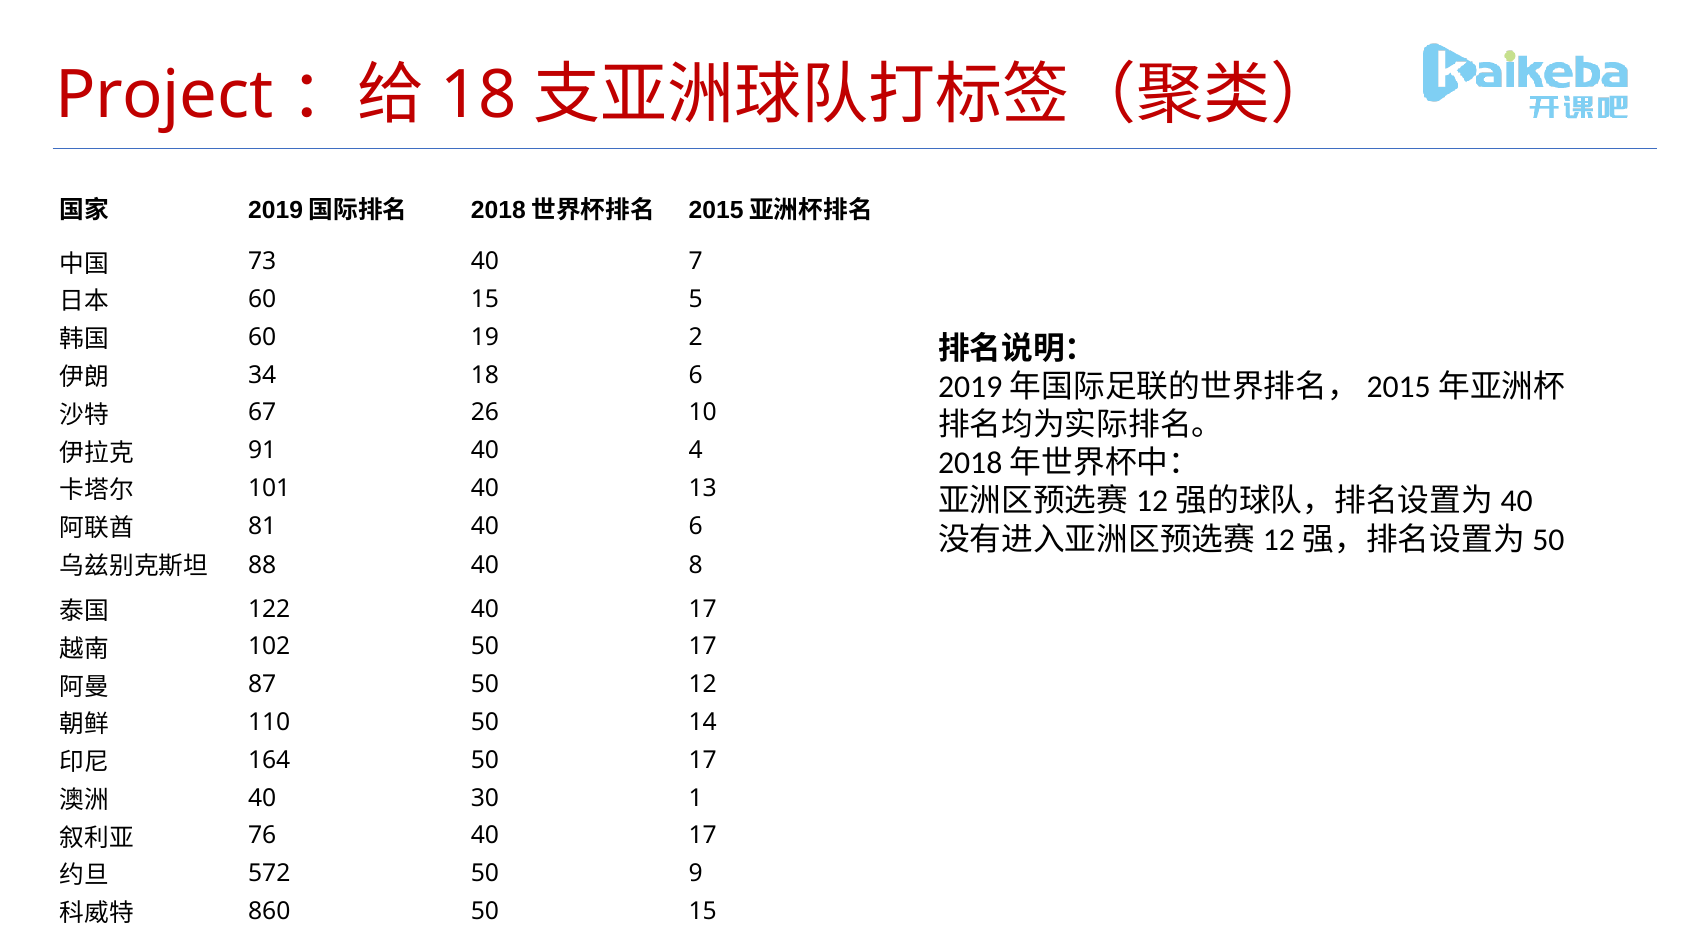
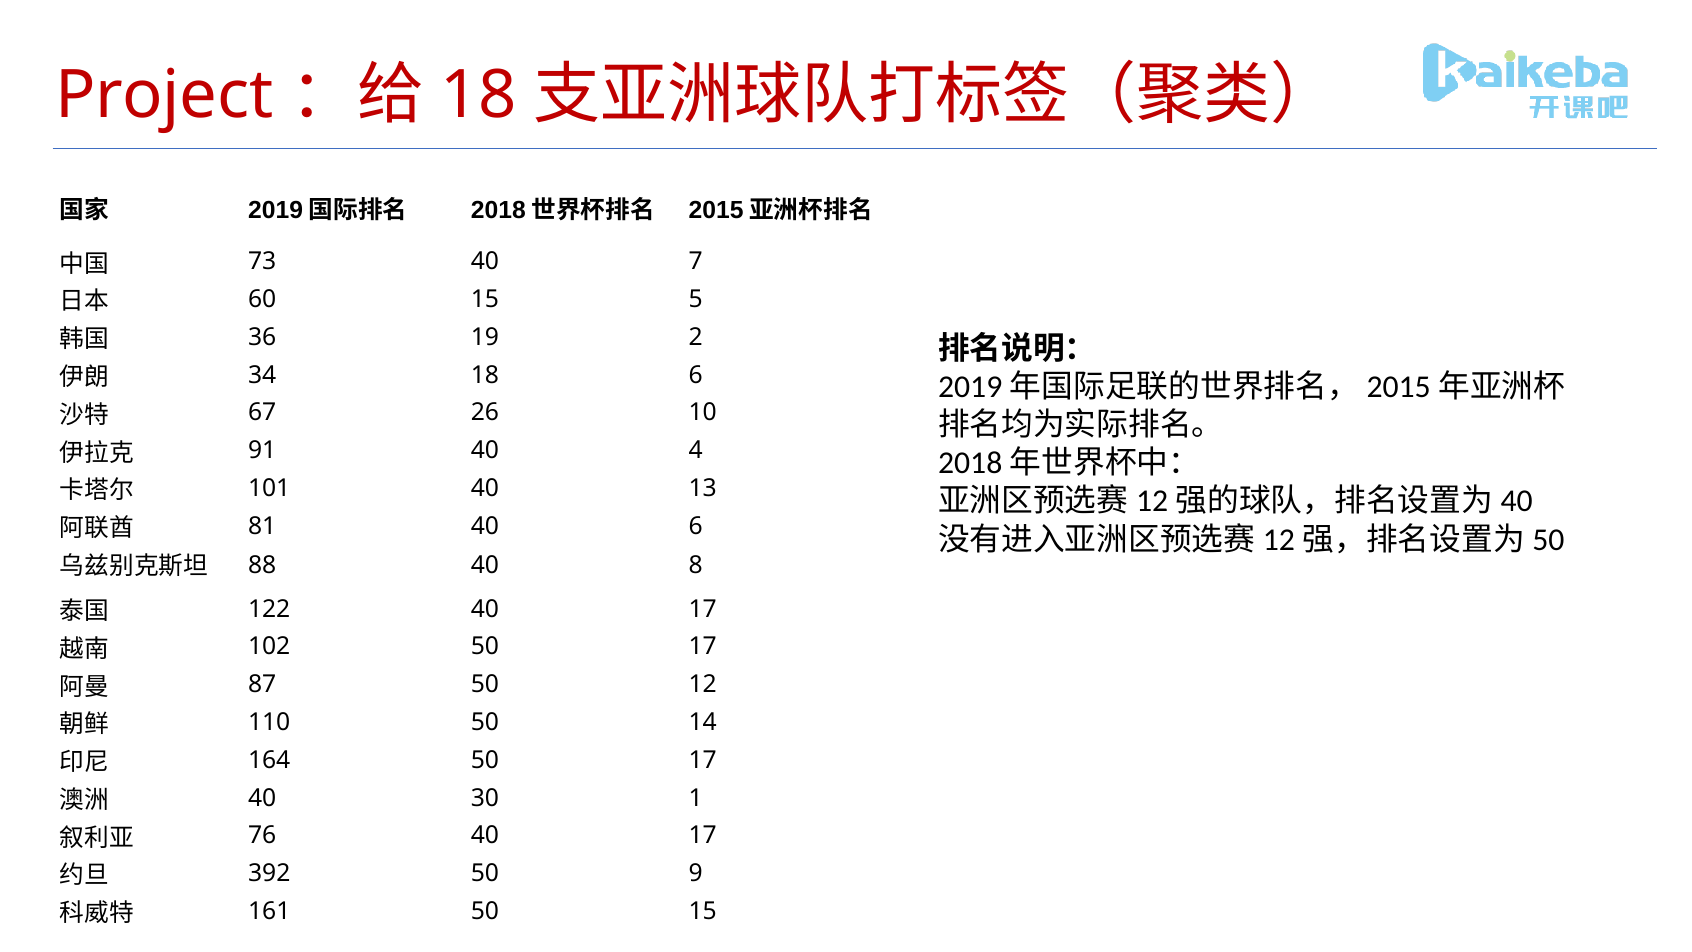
60: 60 -> 36 (262, 337)
572: 572 -> 392 (269, 873)
860: 860 -> 161 (269, 911)
